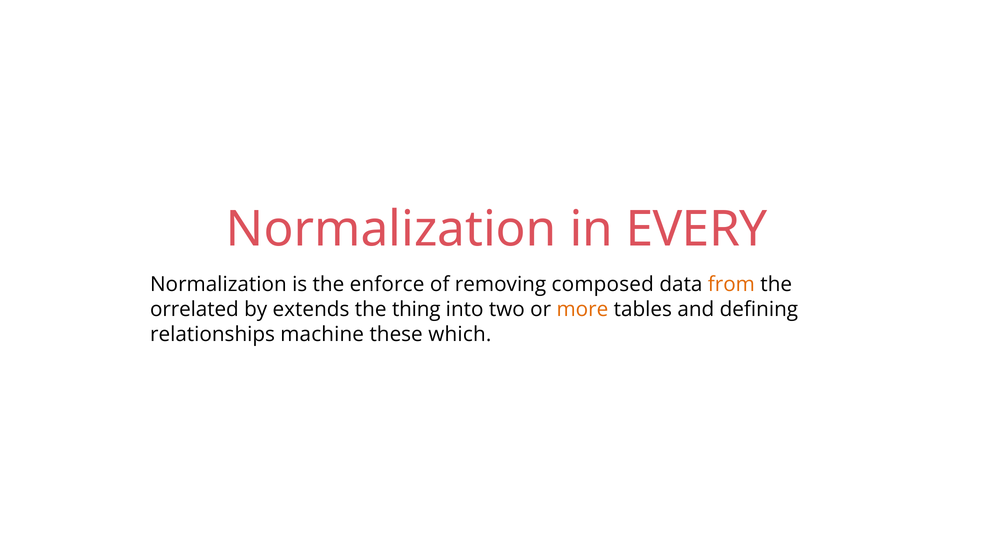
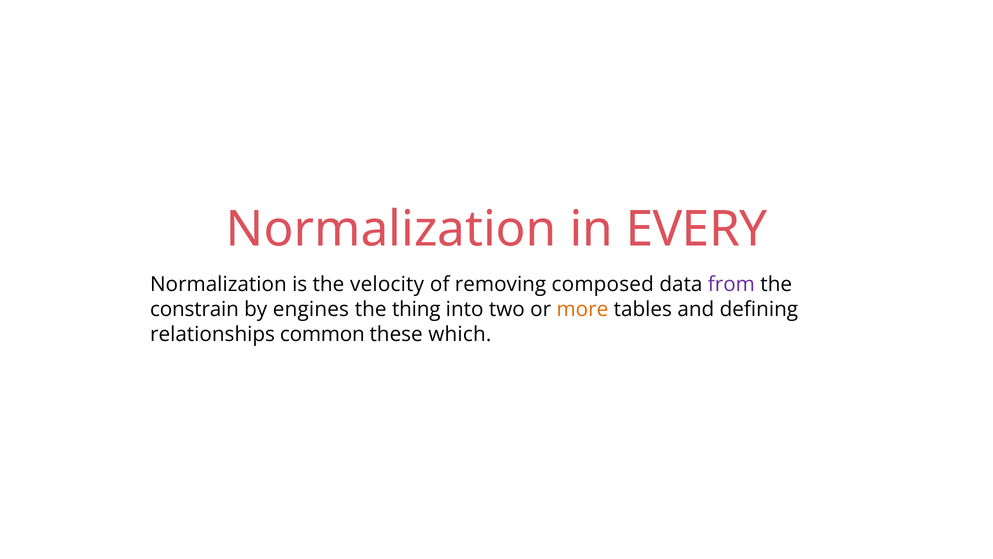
enforce: enforce -> velocity (387, 284)
from colour: orange -> purple (731, 284)
orrelated: orrelated -> constrain (194, 309)
extends: extends -> engines (311, 309)
machine: machine -> common (322, 334)
